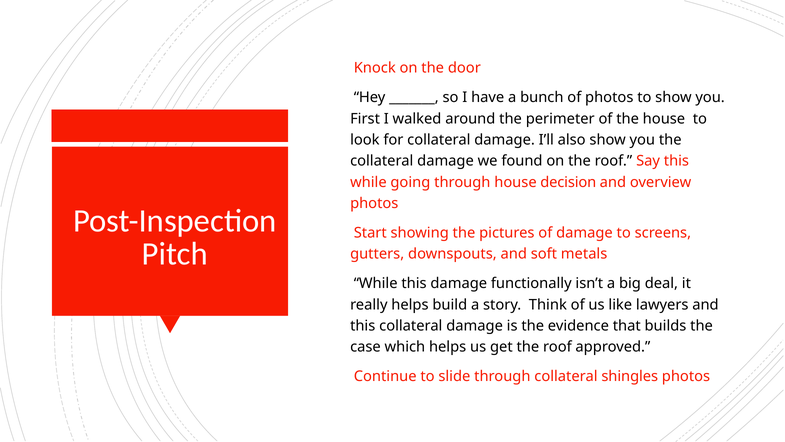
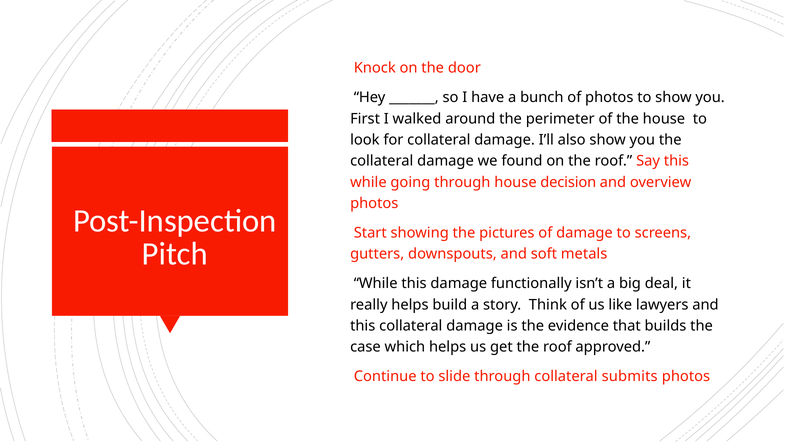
shingles: shingles -> submits (630, 376)
